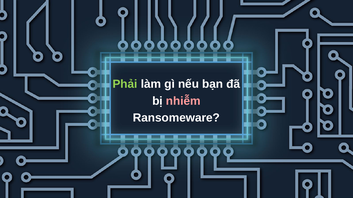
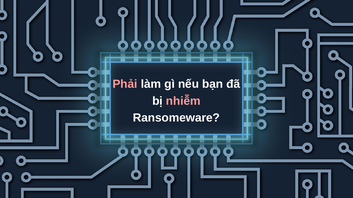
Phải colour: light green -> pink (125, 84)
